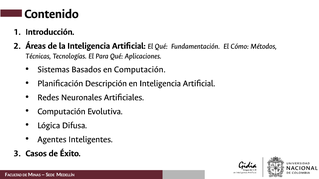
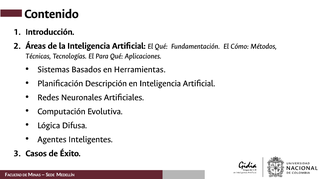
en Computación: Computación -> Herramientas (140, 69)
